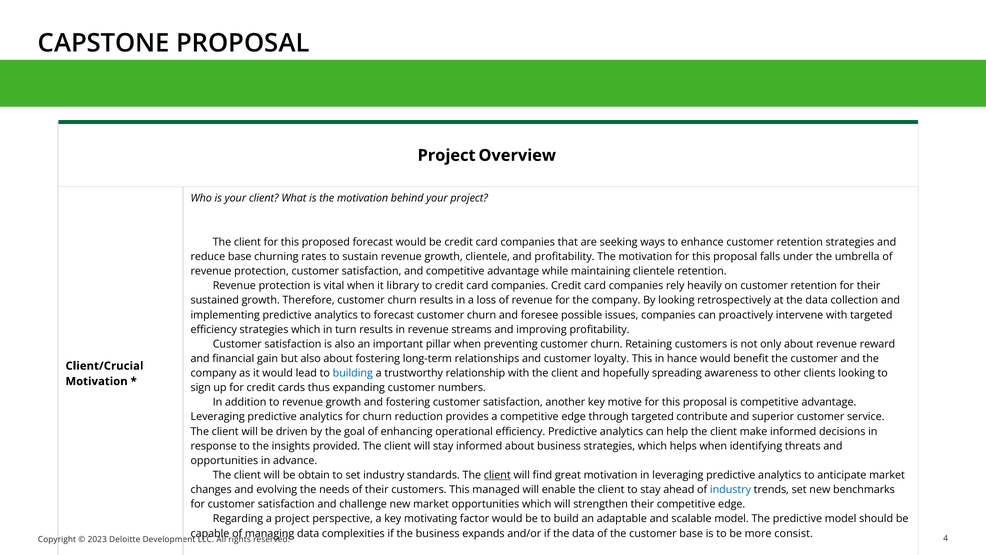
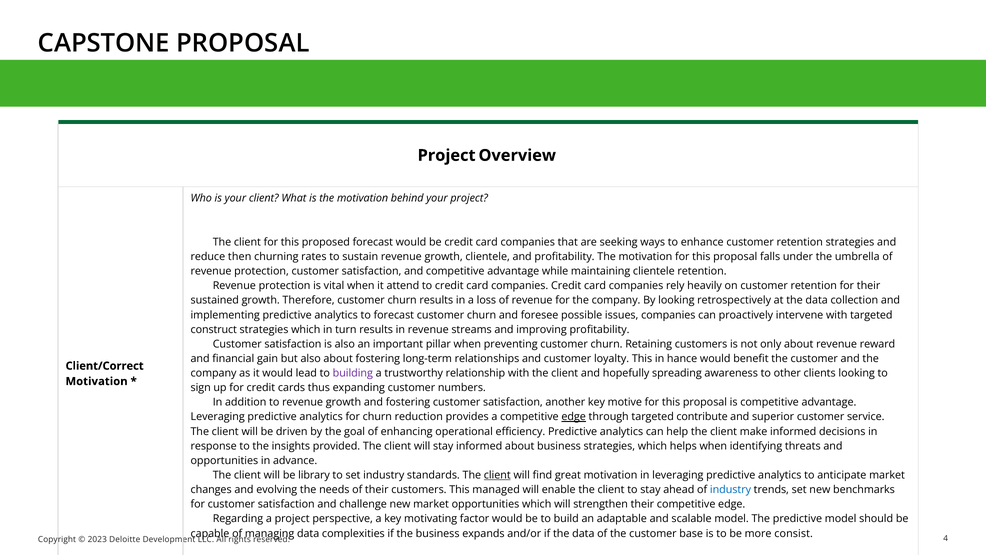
reduce base: base -> then (240, 257)
library: library -> attend (403, 286)
efficiency: efficiency -> construct (214, 329)
Client/Crucial: Client/Crucial -> Client/Correct (105, 366)
building colour: blue -> purple (353, 373)
edge underline: none -> present (574, 417)
obtain: obtain -> library (314, 475)
